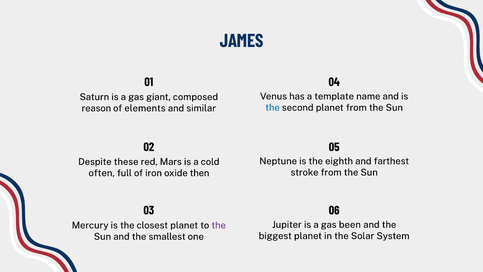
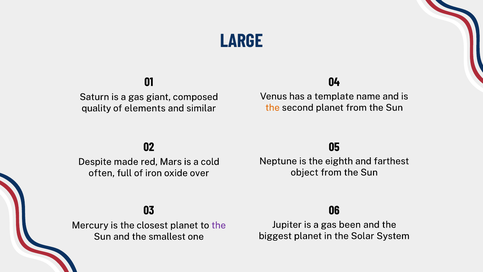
JAMES: JAMES -> LARGE (242, 41)
the colour: blue -> orange (273, 108)
reason: reason -> quality (96, 108)
these: these -> made (126, 162)
stroke: stroke -> object (304, 172)
then: then -> over (199, 173)
